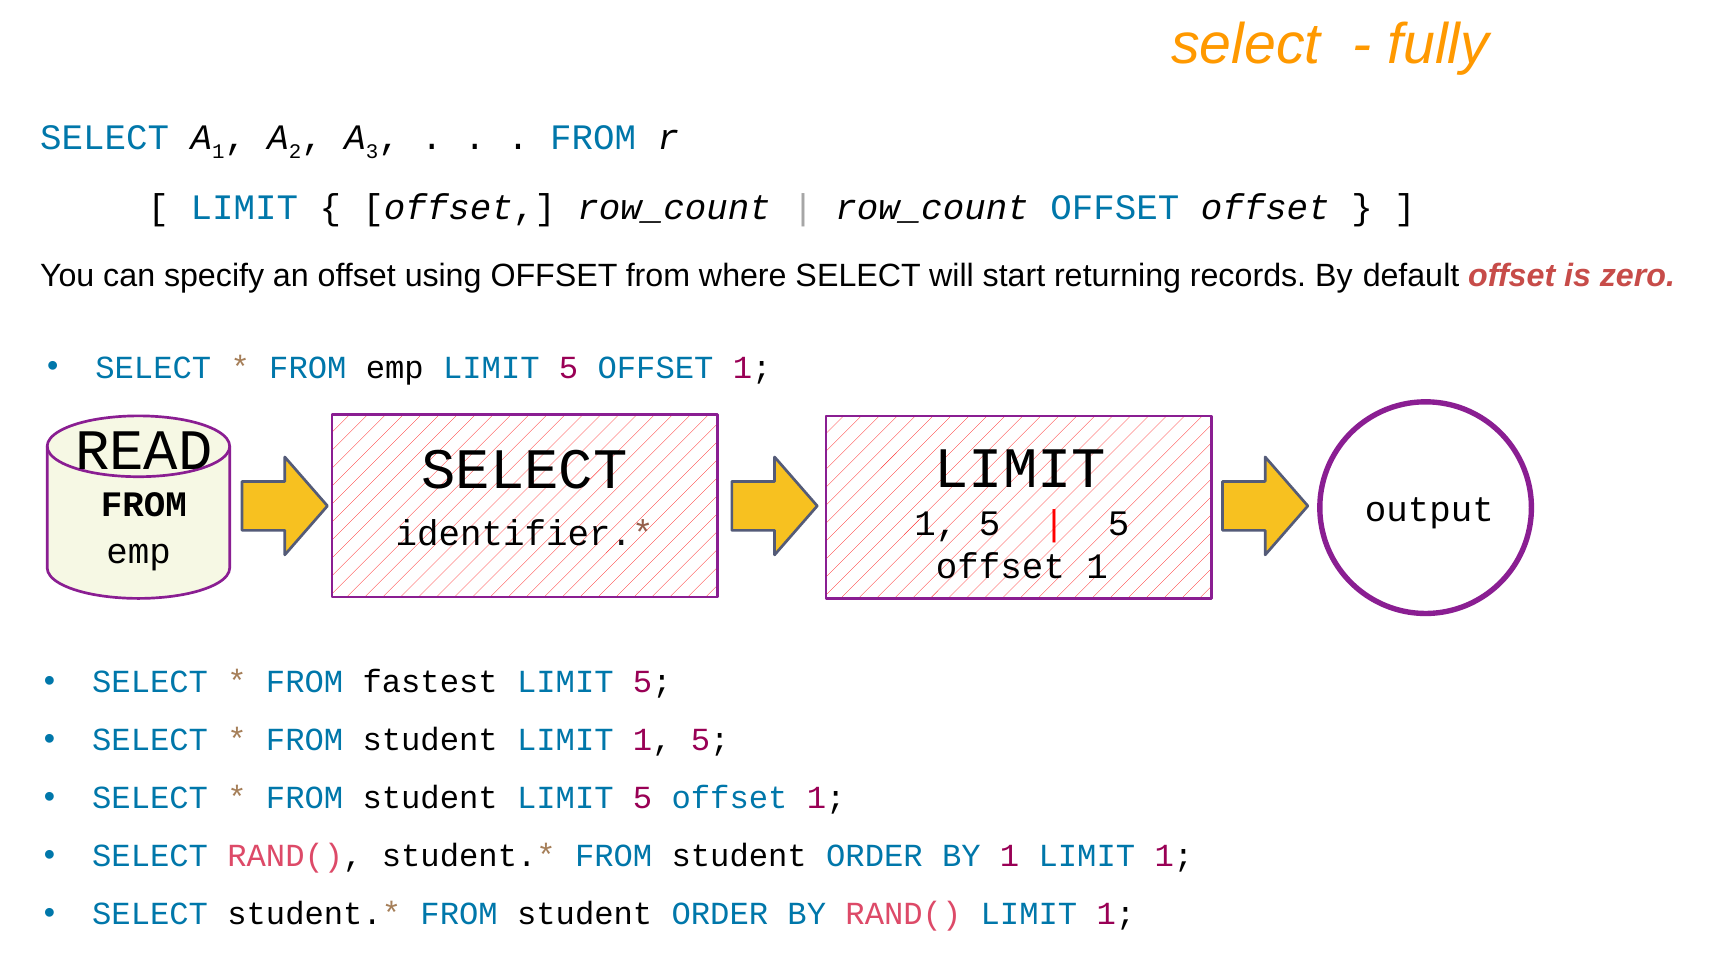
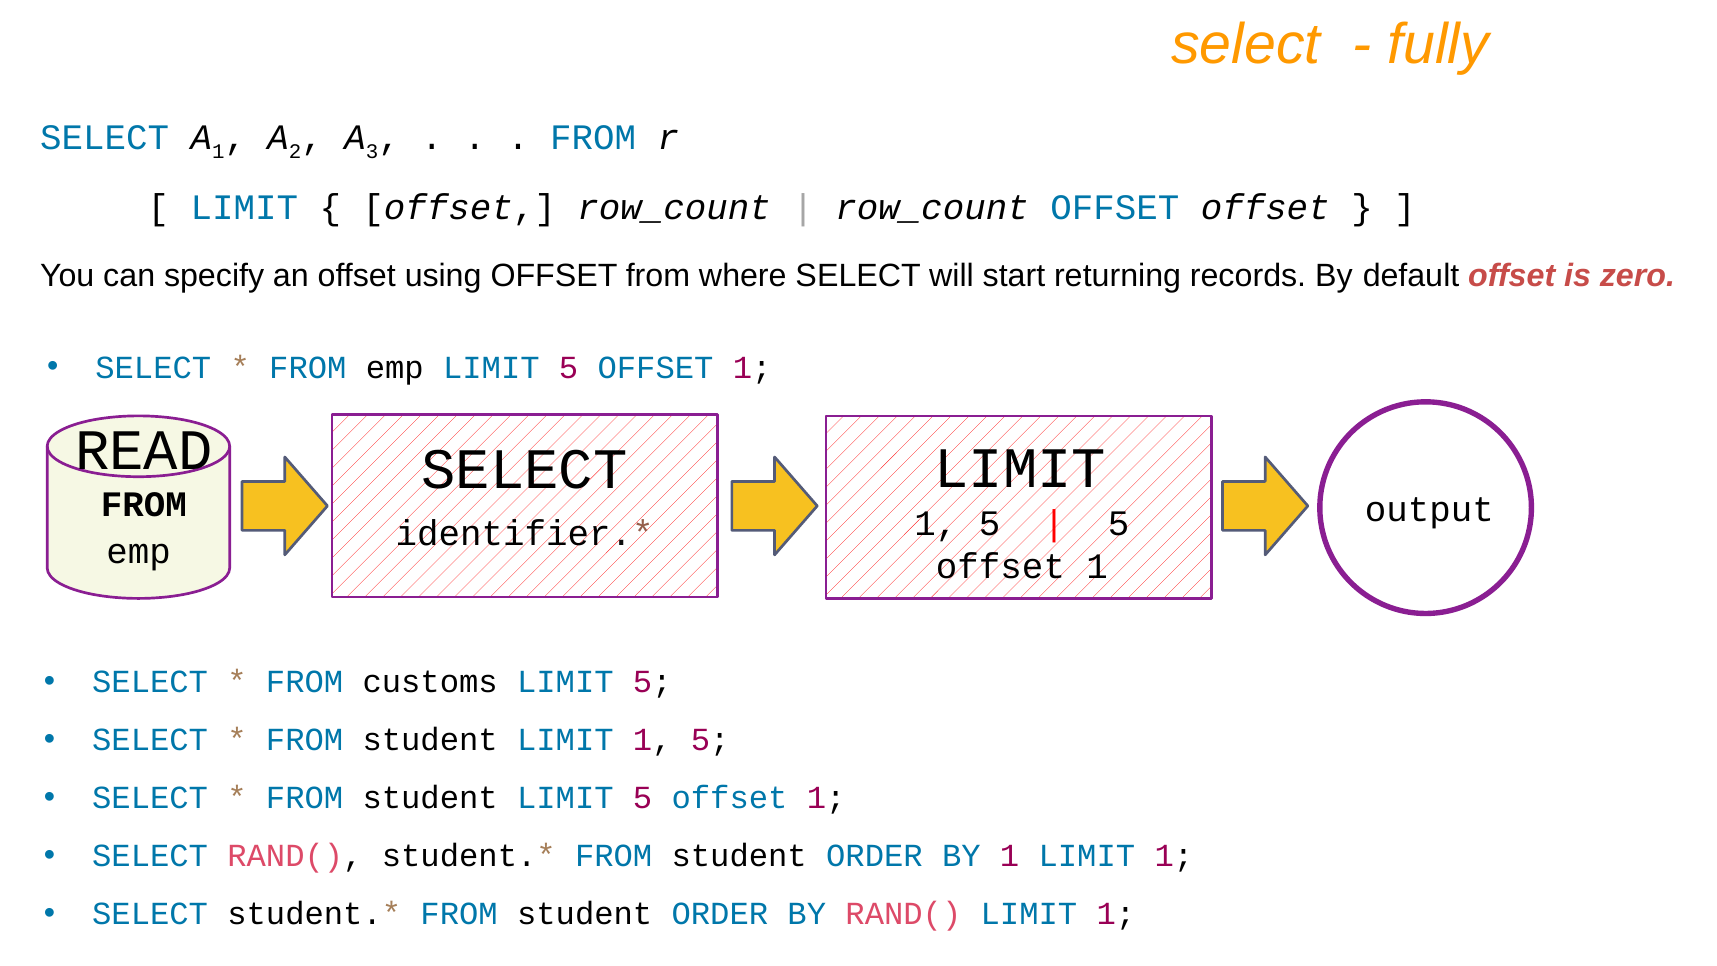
fastest: fastest -> customs (430, 682)
